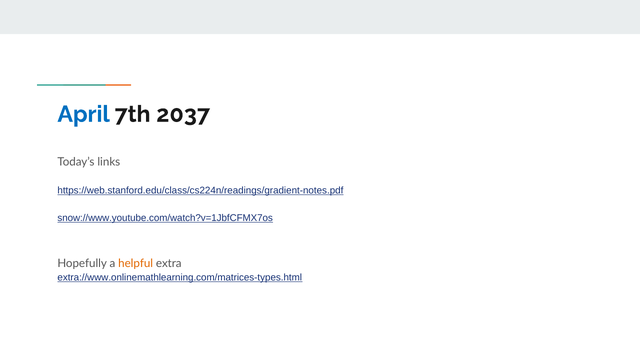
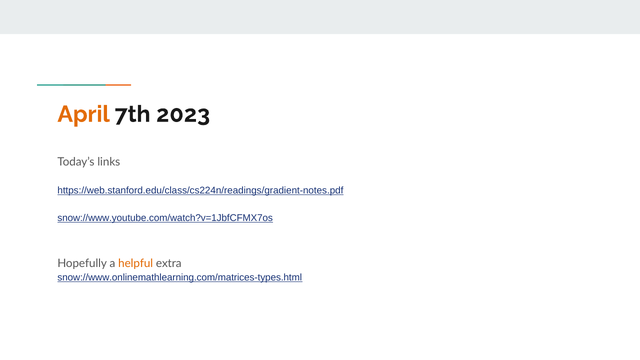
April colour: blue -> orange (84, 114)
2037: 2037 -> 2023 (183, 114)
extra://www.onlinemathlearning.com/matrices-types.html: extra://www.onlinemathlearning.com/matrices-types.html -> snow://www.onlinemathlearning.com/matrices-types.html (180, 278)
